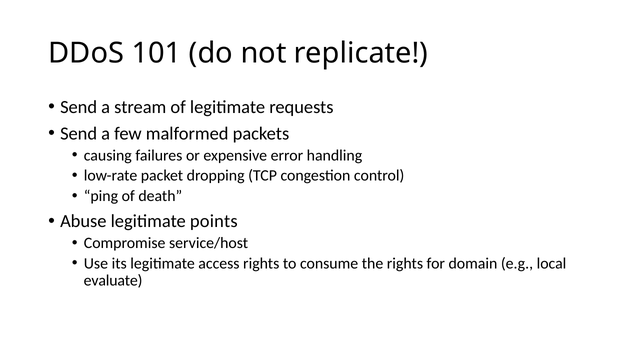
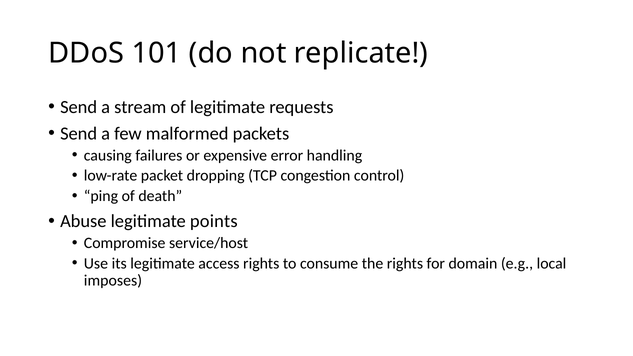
evaluate: evaluate -> imposes (113, 281)
